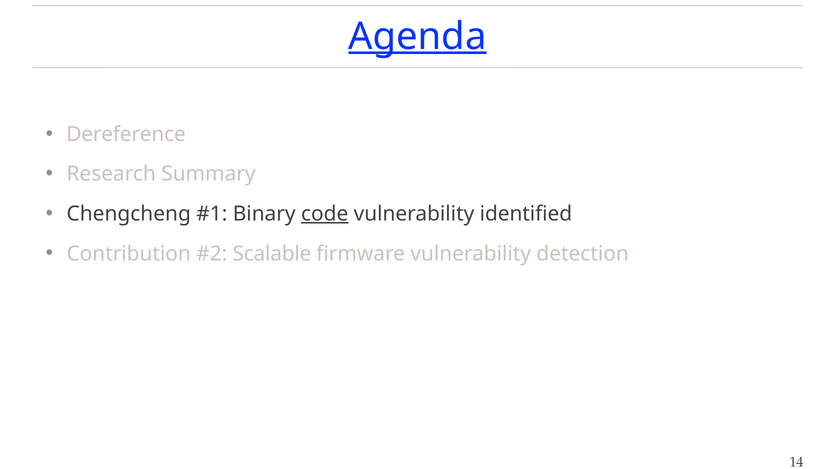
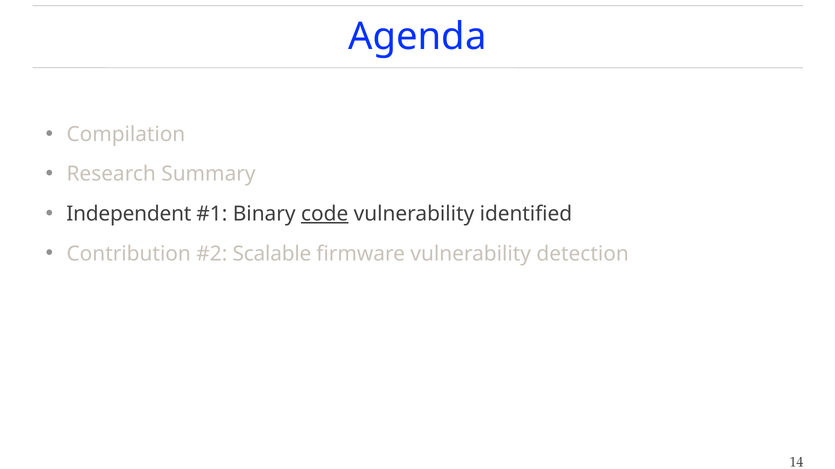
Agenda underline: present -> none (417, 36)
Dereference: Dereference -> Compilation (126, 135)
Chengcheng: Chengcheng -> Independent (129, 214)
